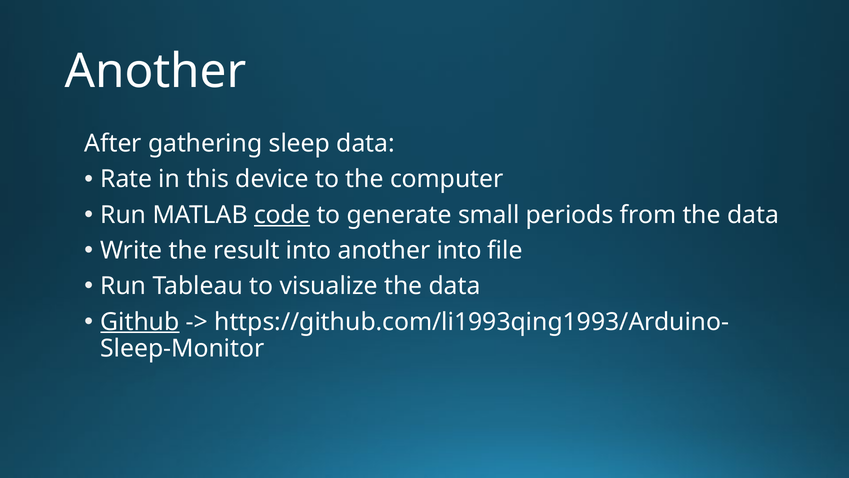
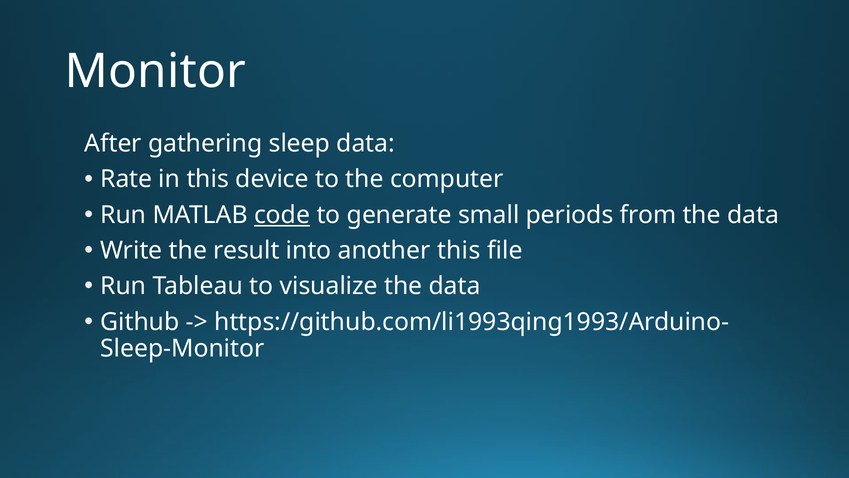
Another: Another -> Monitor (155, 71)
another into: into -> this (459, 250)
Github underline: present -> none (140, 322)
